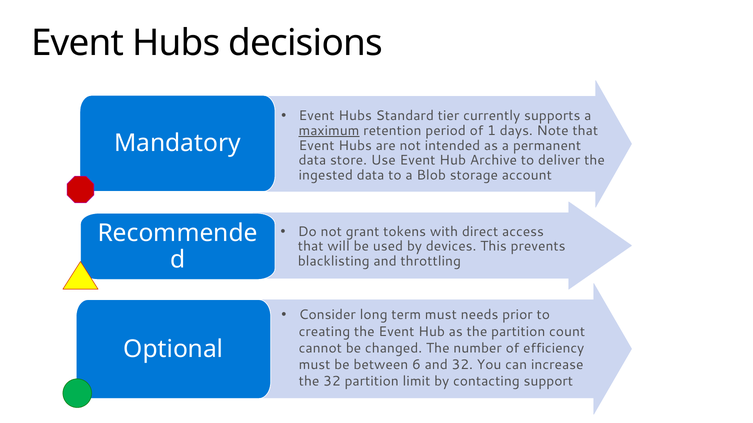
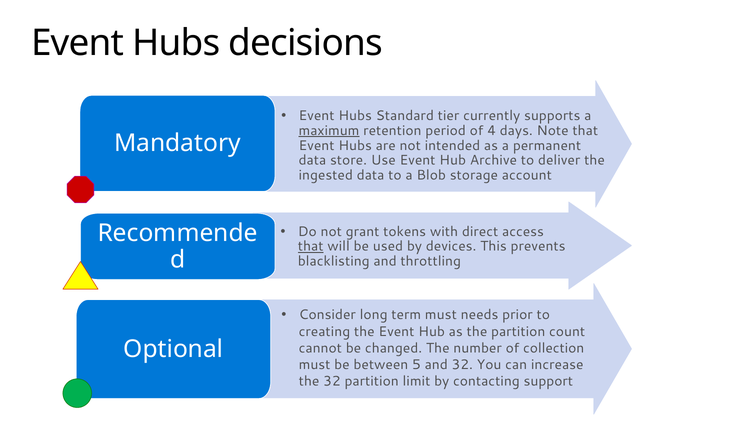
1: 1 -> 4 (492, 131)
that underline: none -> present (311, 247)
efficiency: efficiency -> collection (554, 349)
6: 6 -> 5 (416, 365)
